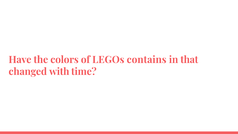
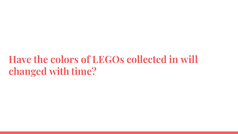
contains: contains -> collected (147, 60)
that: that -> will (189, 60)
